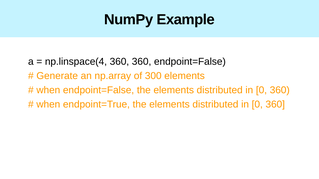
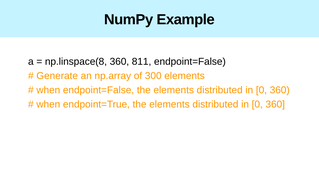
np.linspace(4: np.linspace(4 -> np.linspace(8 (76, 62)
360 360: 360 -> 811 (142, 62)
